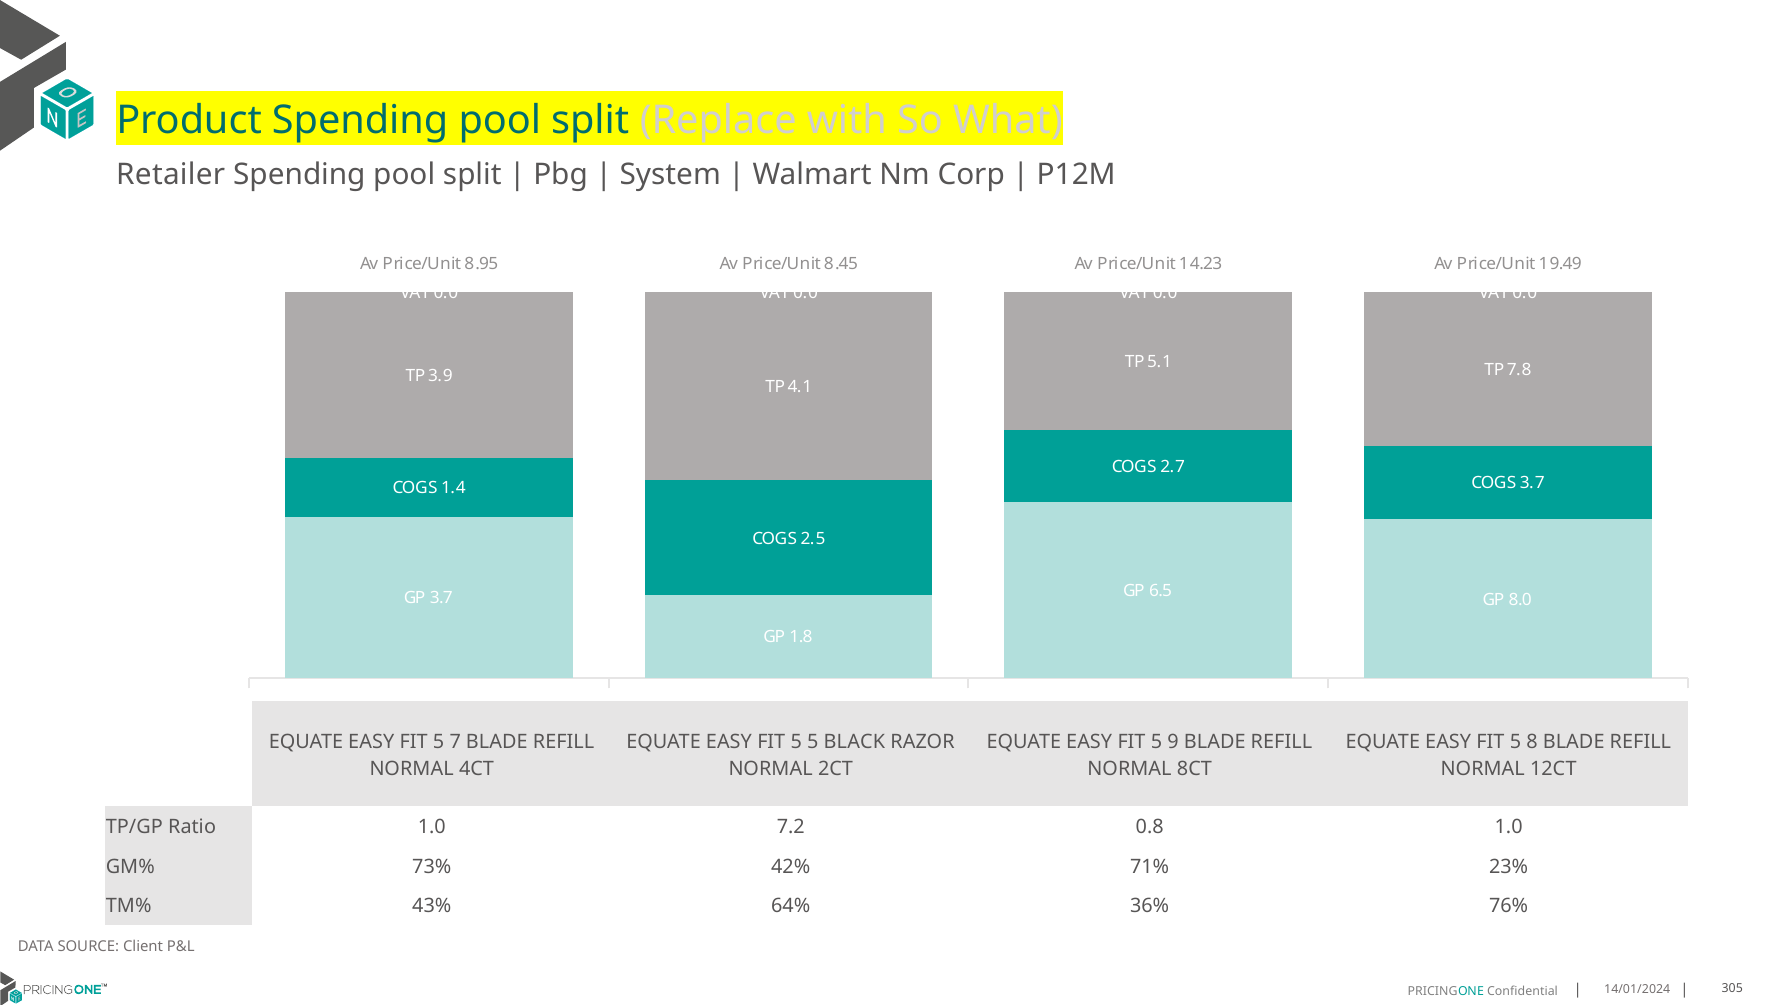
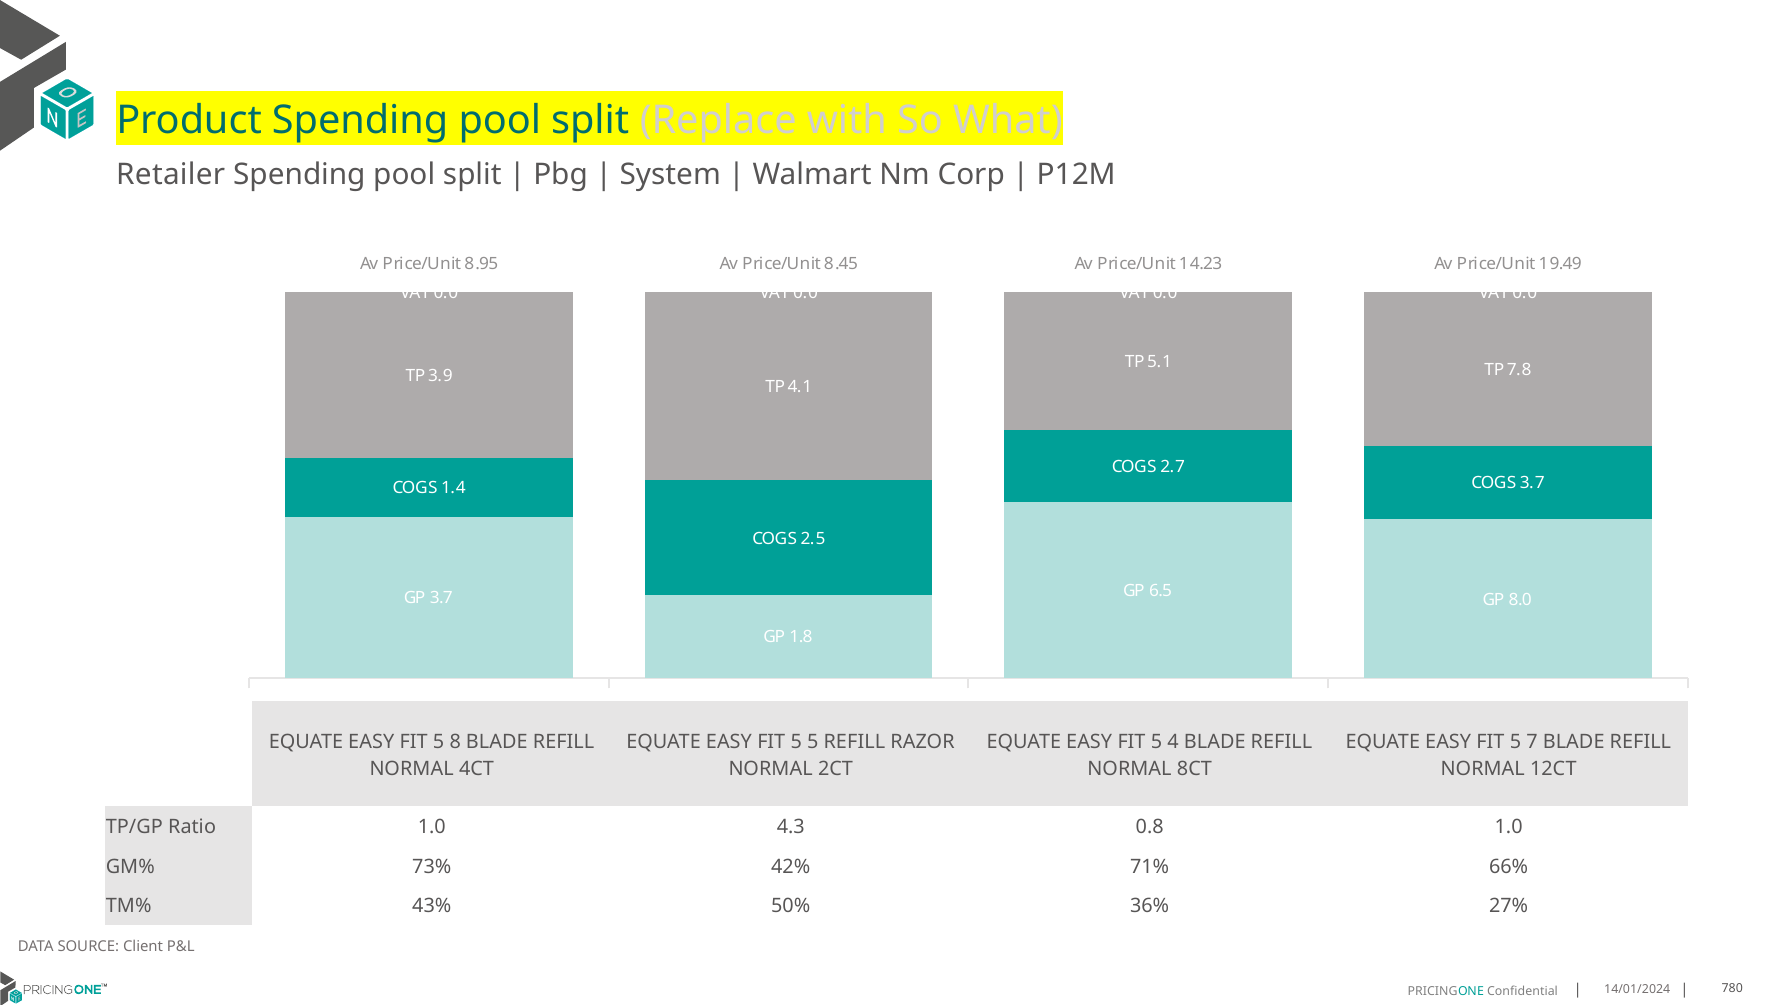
7: 7 -> 8 (455, 742)
5 BLACK: BLACK -> REFILL (854, 742)
9: 9 -> 4 (1173, 742)
8: 8 -> 7 (1532, 742)
7.2: 7.2 -> 4.3 (791, 828)
23%: 23% -> 66% (1509, 867)
64%: 64% -> 50% (791, 907)
76%: 76% -> 27% (1509, 907)
305: 305 -> 780 (1732, 988)
